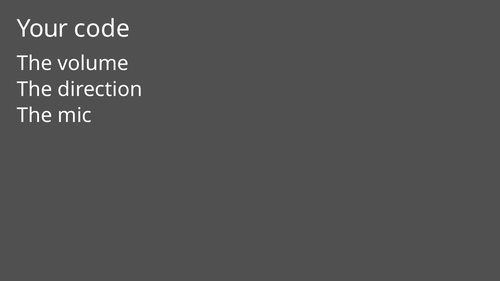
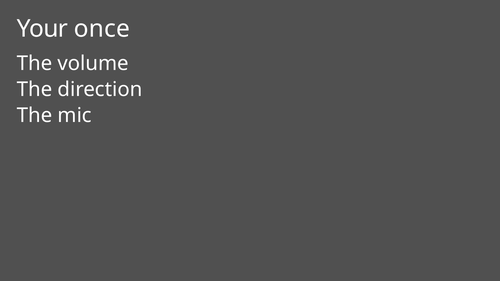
code: code -> once (102, 29)
